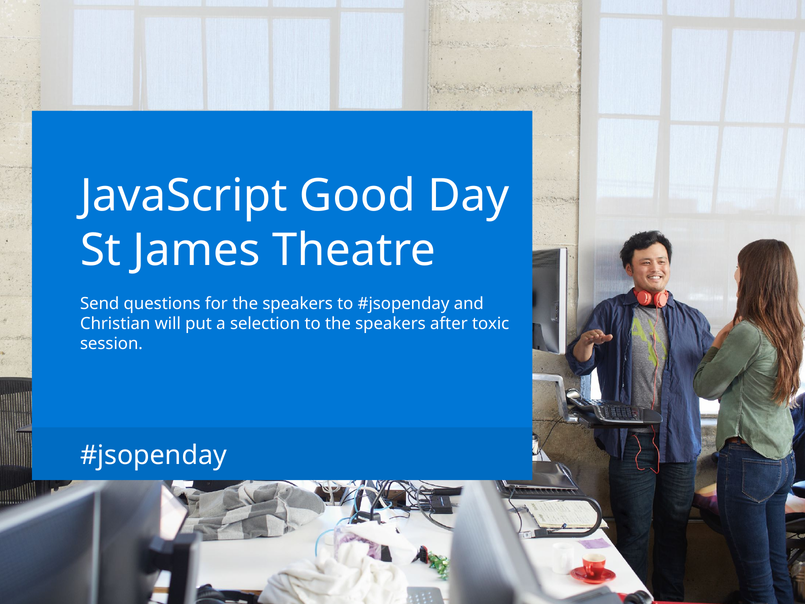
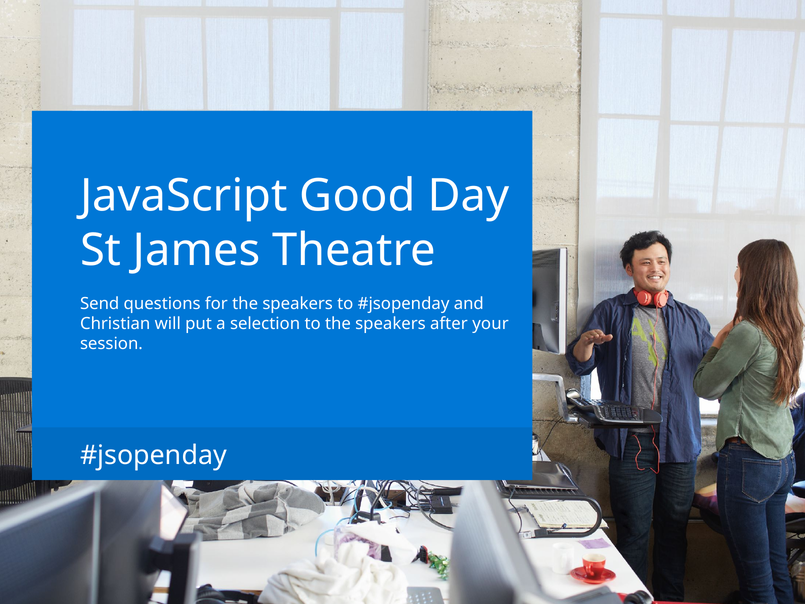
toxic: toxic -> your (490, 324)
